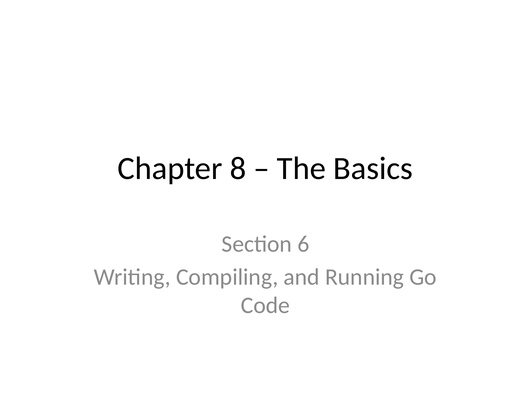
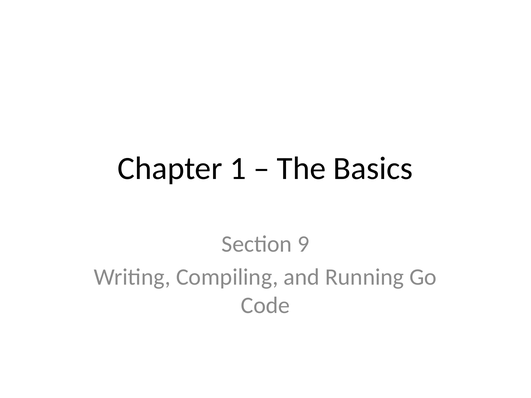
8: 8 -> 1 (238, 169)
6: 6 -> 9 (303, 244)
